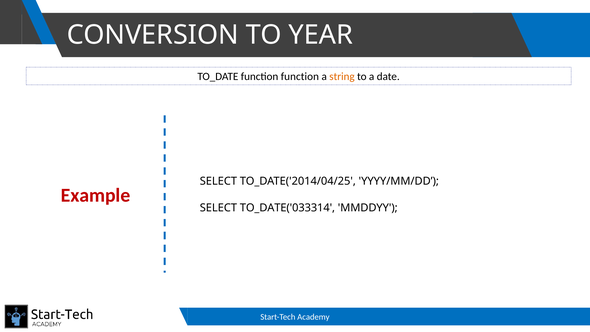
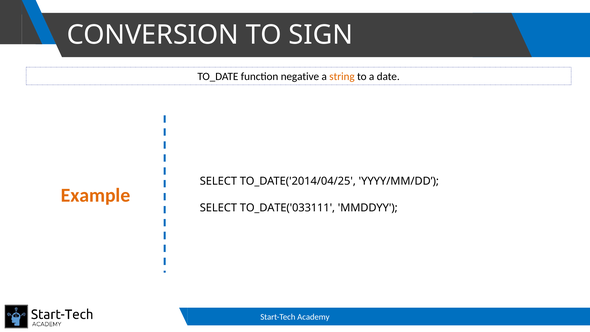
YEAR: YEAR -> SIGN (321, 35)
function function: function -> negative (300, 77)
Example colour: red -> orange (96, 195)
TO_DATE('033314: TO_DATE('033314 -> TO_DATE('033111 (287, 208)
